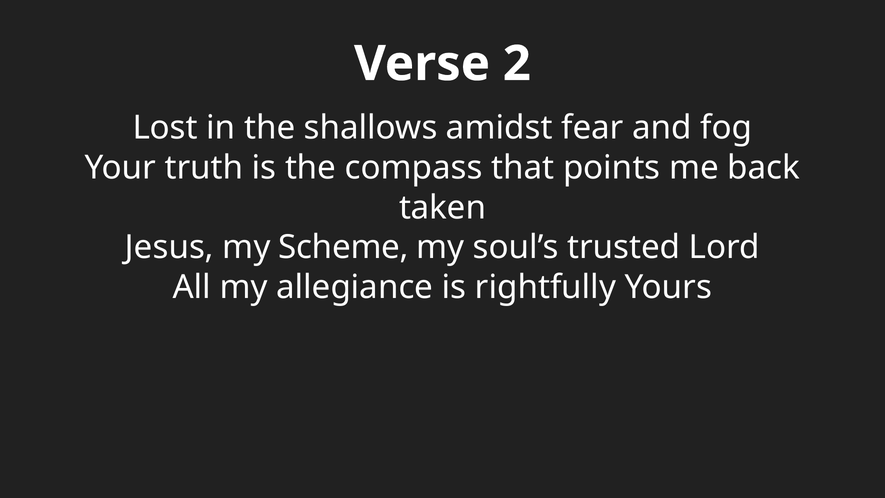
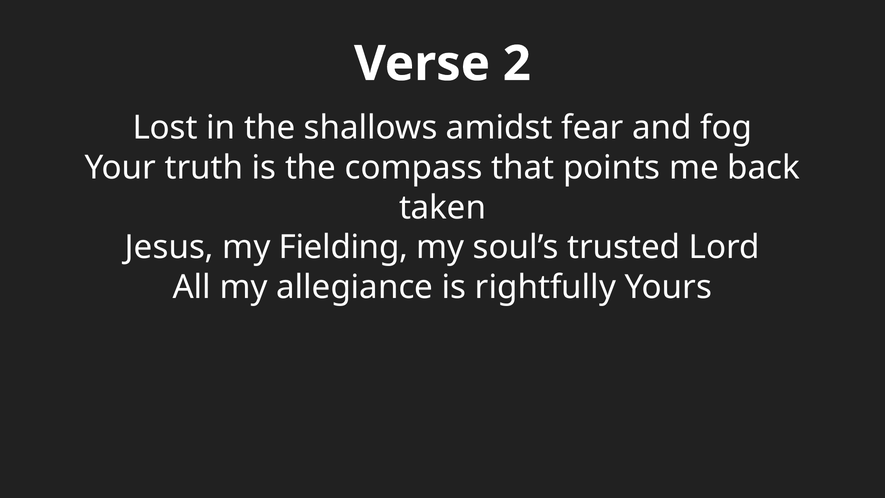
Scheme: Scheme -> Fielding (343, 247)
